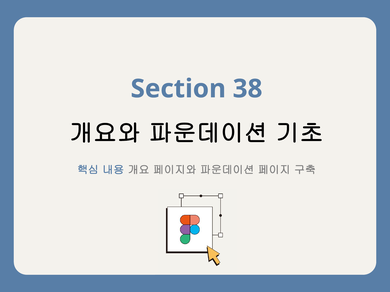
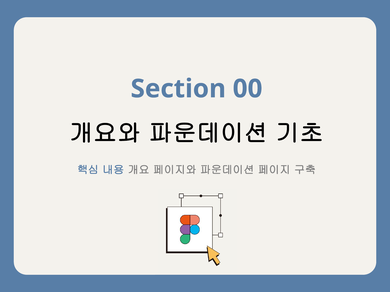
38: 38 -> 00 (248, 89)
